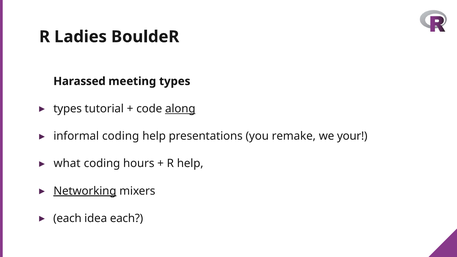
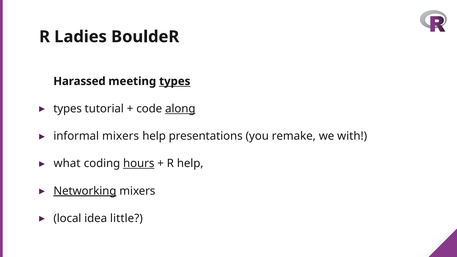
types underline: none -> present (175, 81)
informal coding: coding -> mixers (121, 136)
your: your -> with (352, 136)
hours underline: none -> present (139, 164)
each: each -> local (67, 218)
idea each: each -> little (126, 218)
